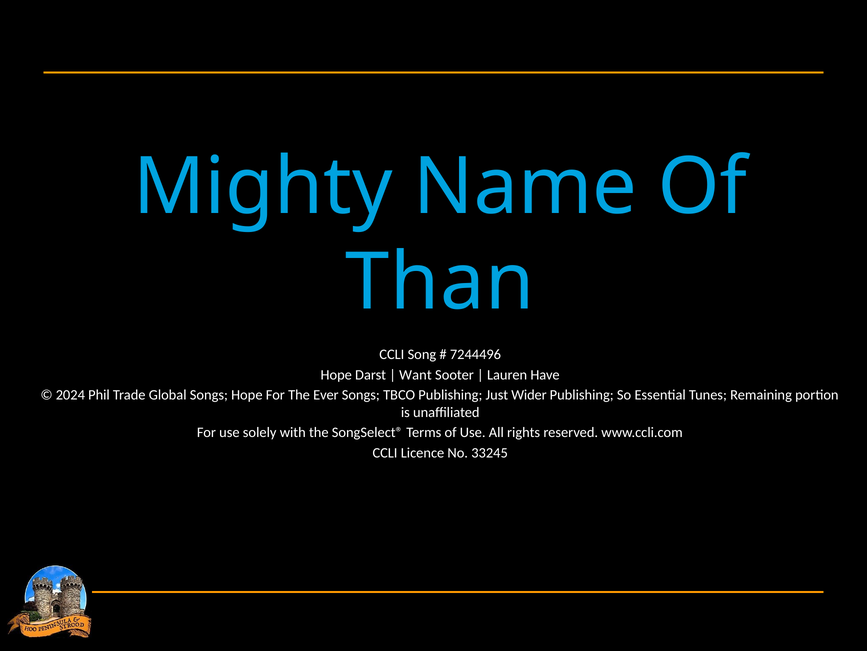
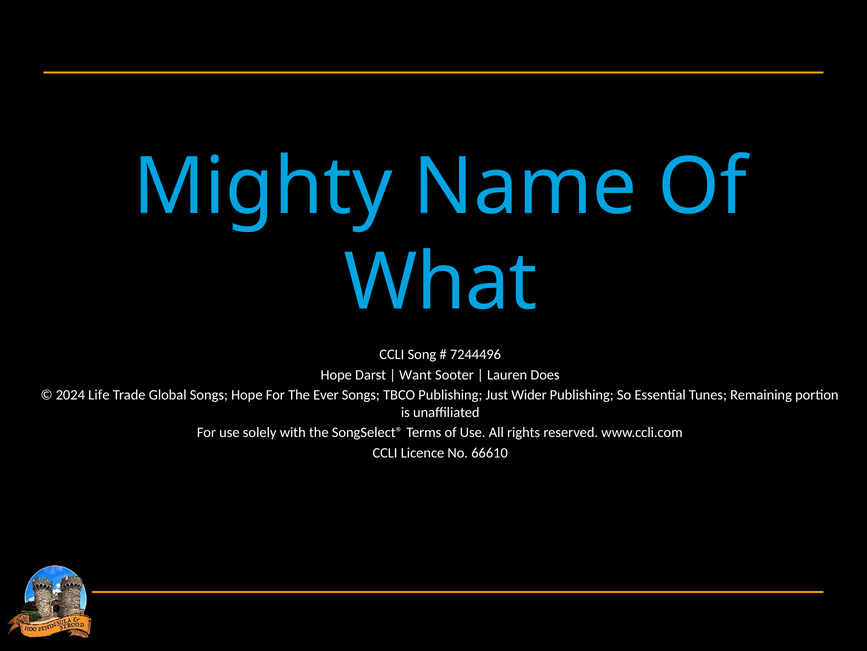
Than: Than -> What (441, 282)
Have: Have -> Does (545, 374)
Phil: Phil -> Life (99, 395)
33245: 33245 -> 66610 (490, 452)
